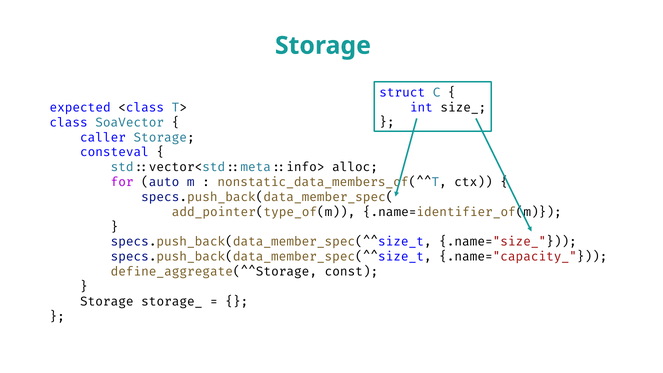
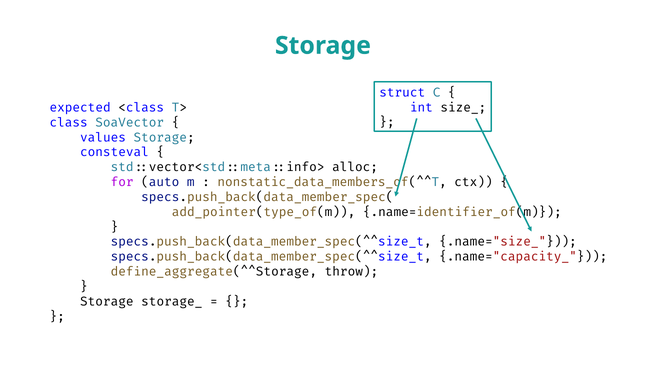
caller: caller -> values (103, 137)
const: const -> throw (351, 272)
